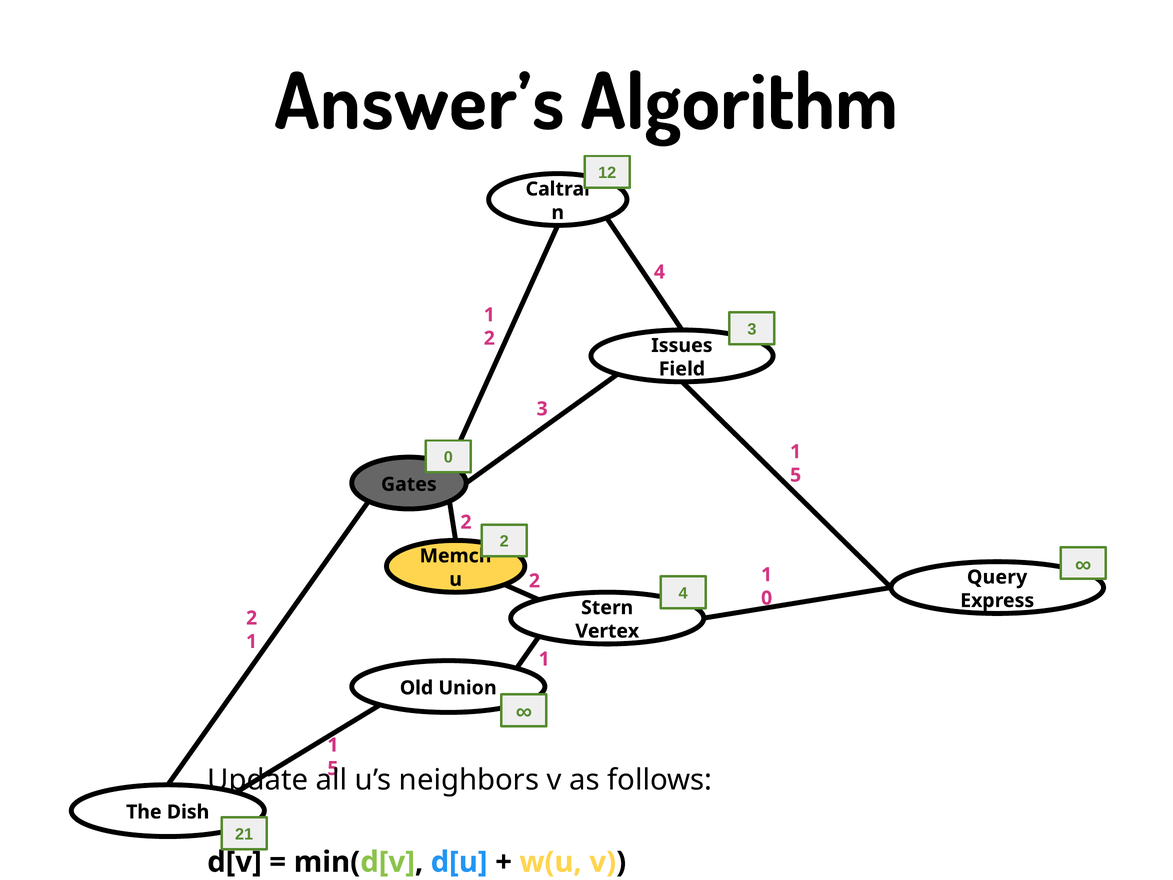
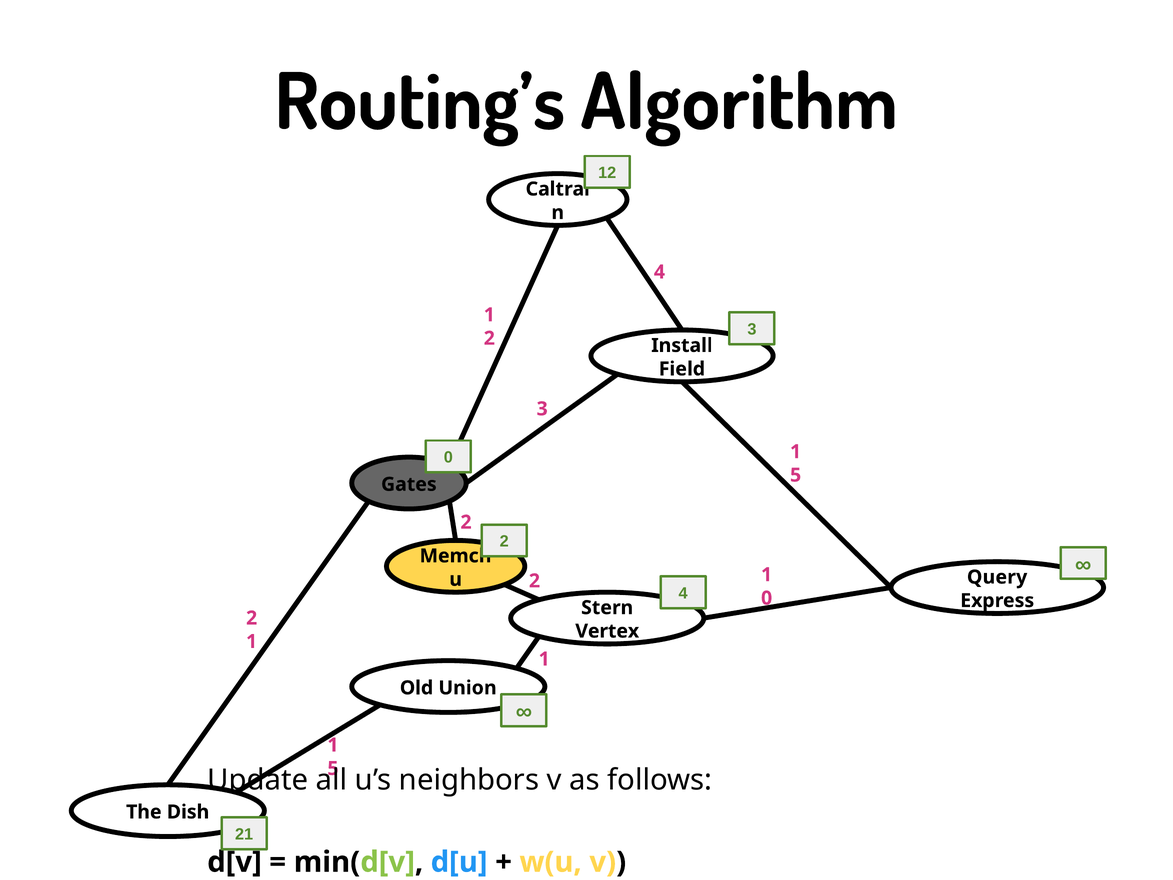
Answer’s: Answer’s -> Routing’s (420, 103)
Issues: Issues -> Install (682, 345)
